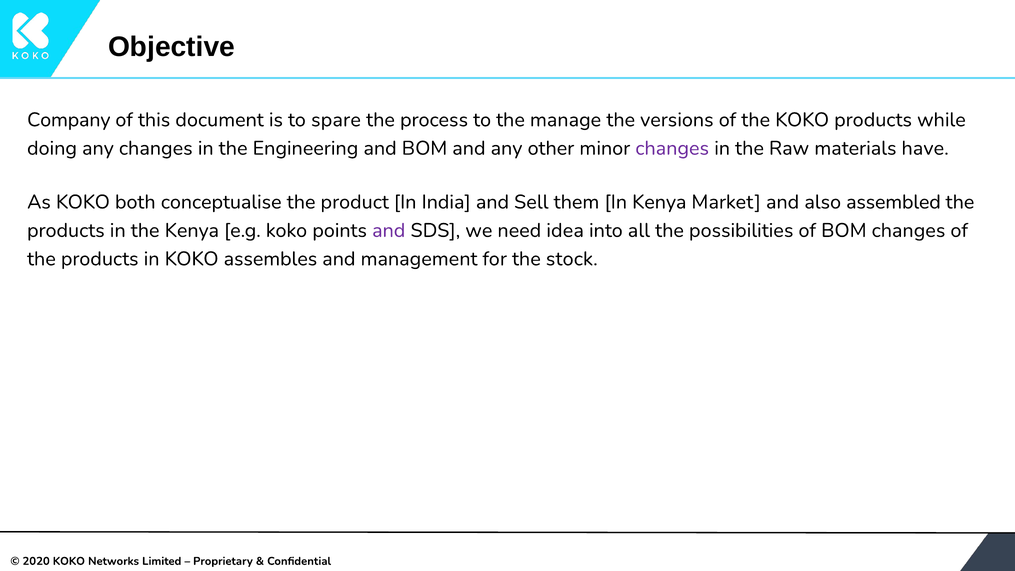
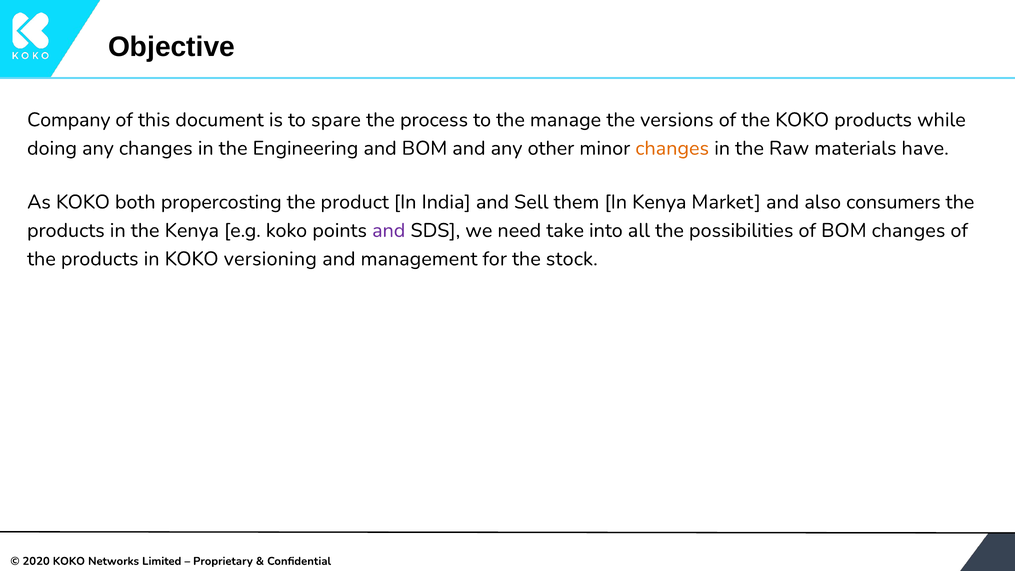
changes colour: purple -> orange (672, 148)
conceptualise: conceptualise -> propercosting (221, 202)
assembled: assembled -> consumers (893, 202)
idea: idea -> take (565, 230)
assembles: assembles -> versioning (270, 259)
